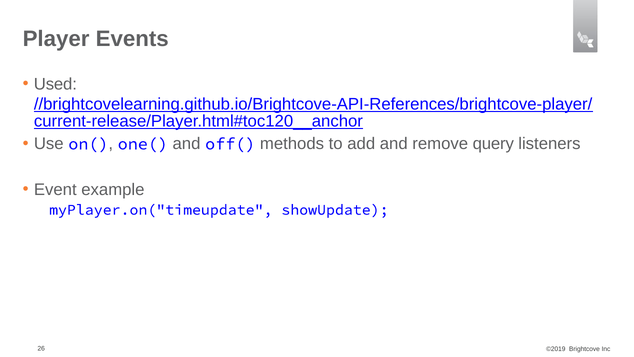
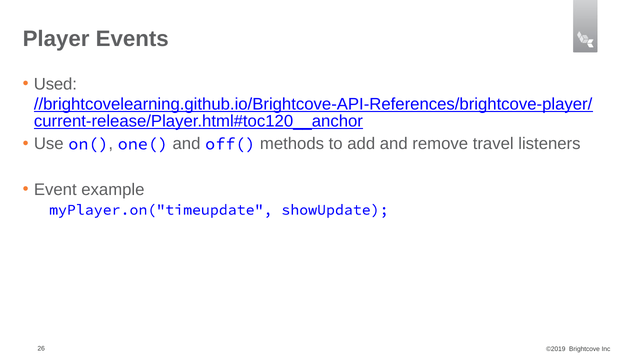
query: query -> travel (493, 144)
